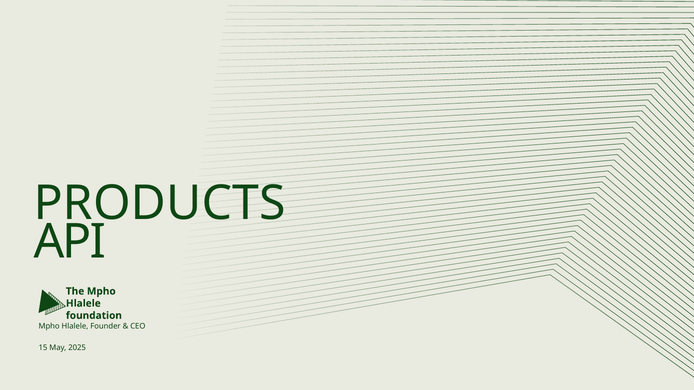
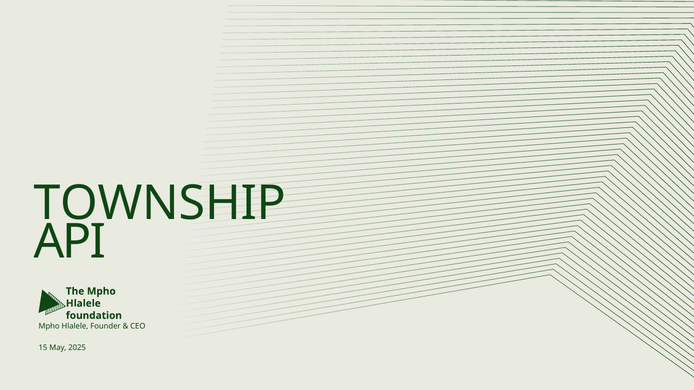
PRODUCTS: PRODUCTS -> TOWNSHIP (160, 204)
